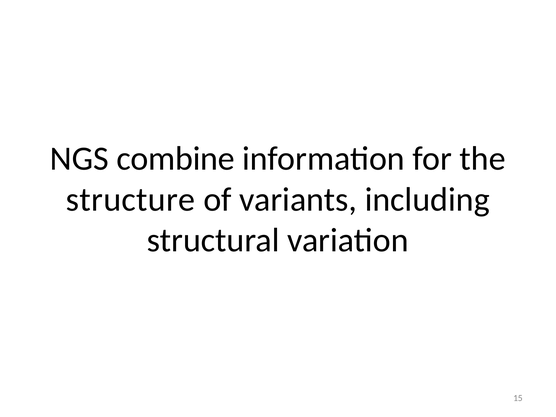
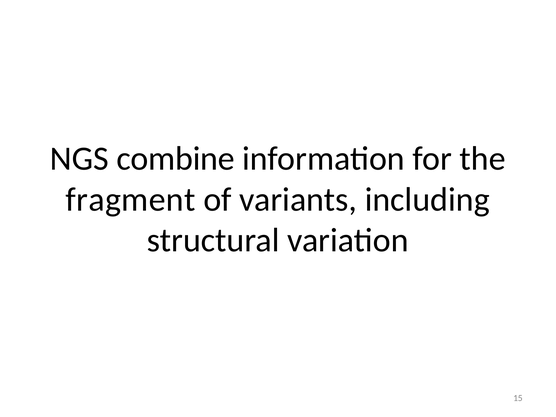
structure: structure -> fragment (131, 200)
